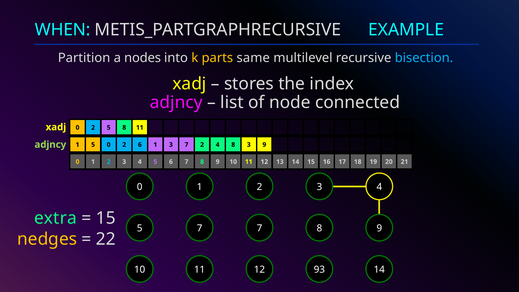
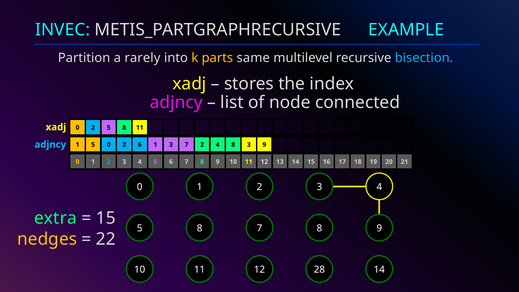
WHEN: WHEN -> INVEC (63, 30)
nodes: nodes -> rarely (142, 58)
adjncy colour: light green -> light blue (50, 145)
7: 7 -> 8 (200, 228)
93: 93 -> 28 (319, 270)
